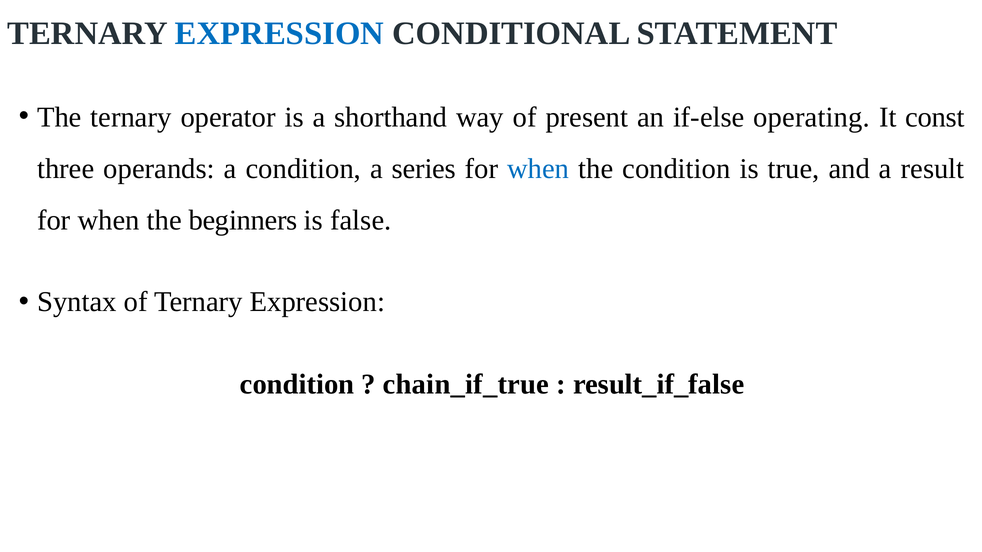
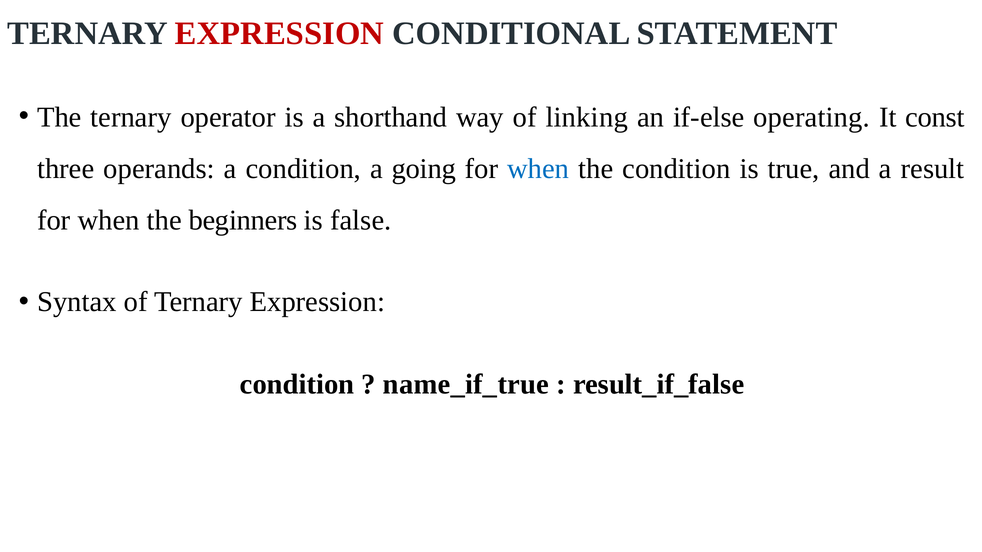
EXPRESSION colour: blue -> red (280, 33)
present: present -> linking (587, 117)
series: series -> going (424, 169)
chain_if_true: chain_if_true -> name_if_true (466, 385)
